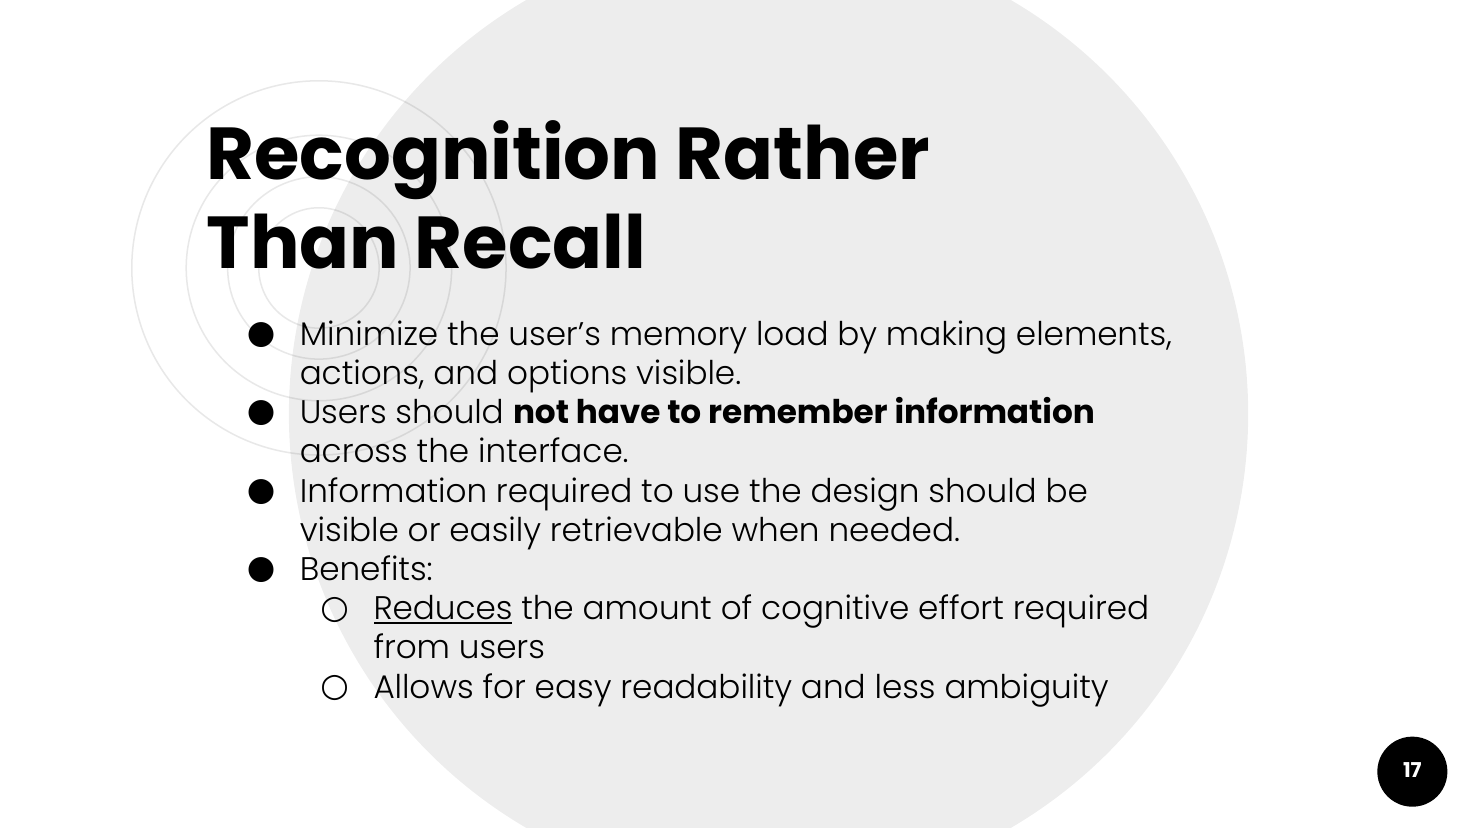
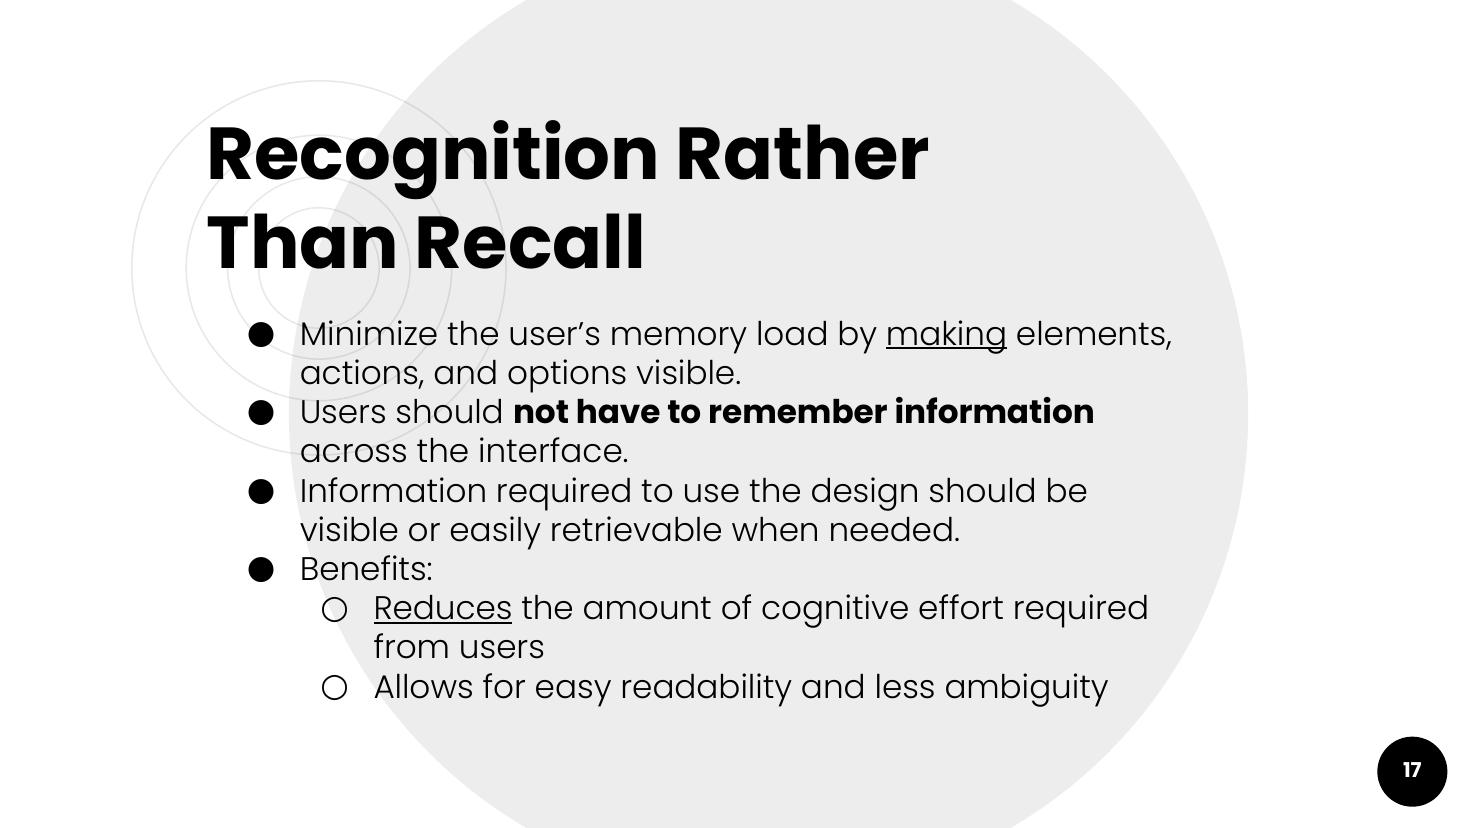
making underline: none -> present (947, 334)
